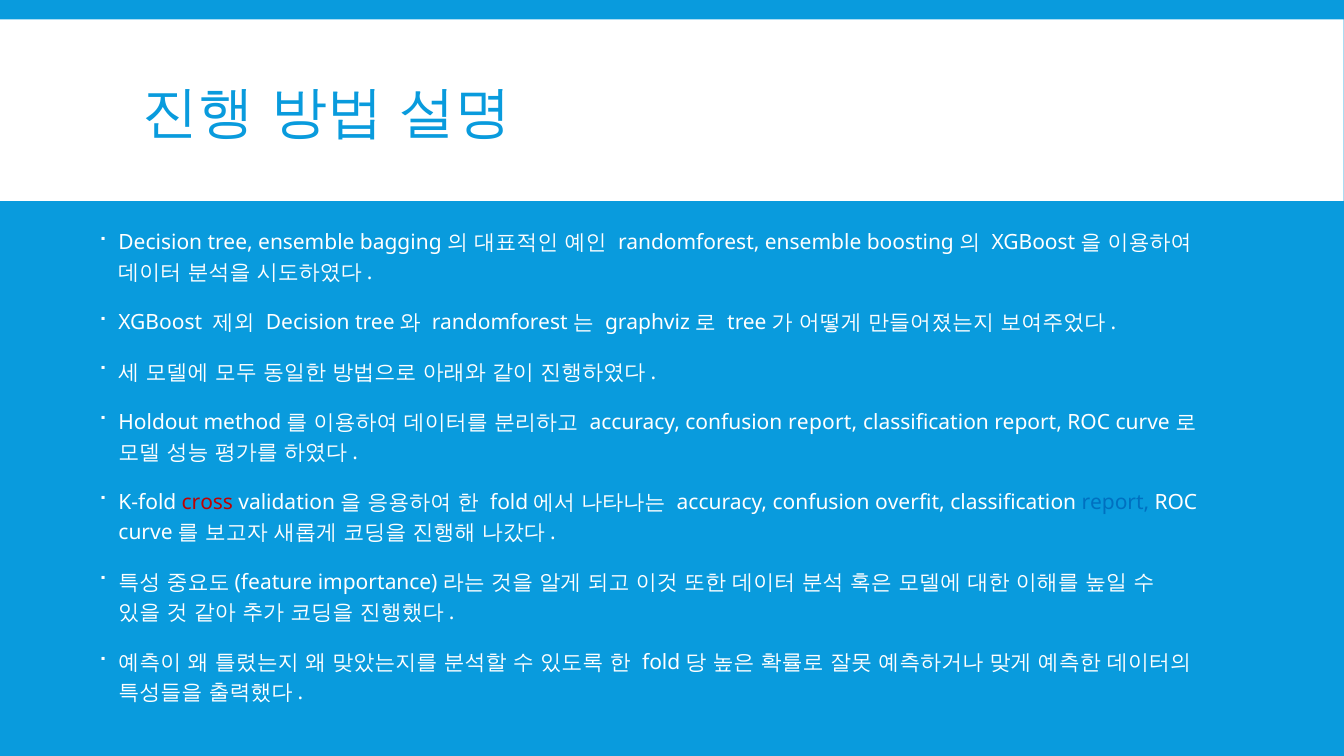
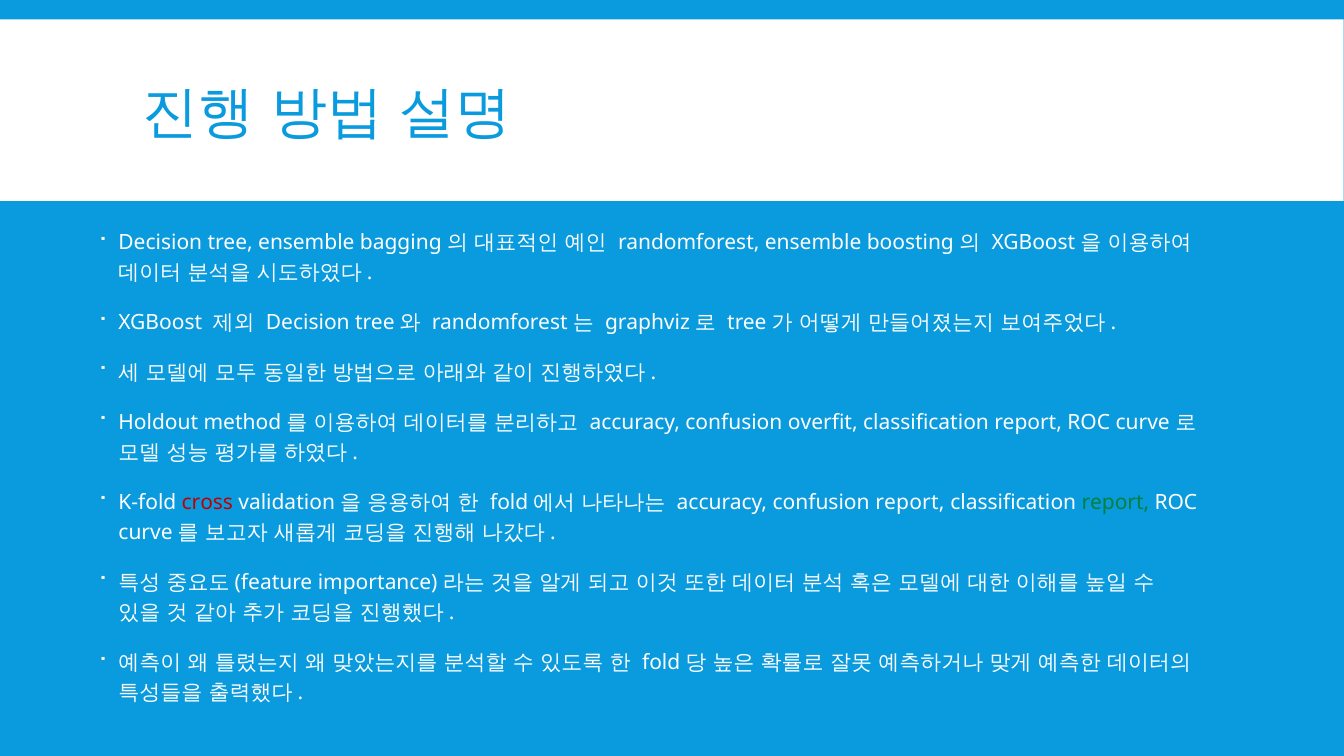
confusion report: report -> overfit (823, 422)
confusion overfit: overfit -> report (910, 502)
report colour: blue -> green (1115, 502)
